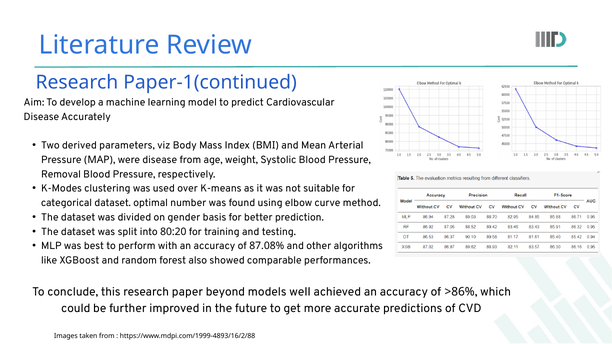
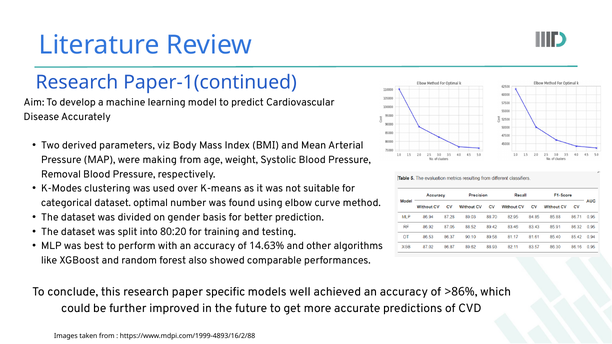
were disease: disease -> making (160, 160)
87.08%: 87.08% -> 14.63% (267, 246)
beyond: beyond -> specific (225, 292)
